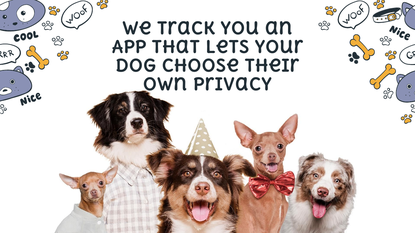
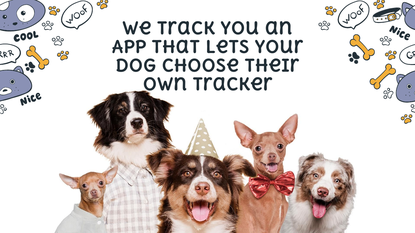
privacy: privacy -> tracker (233, 85)
